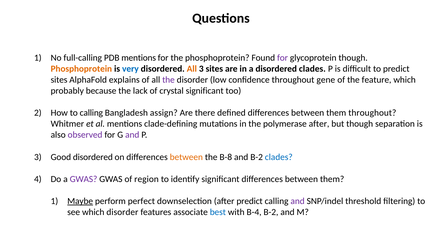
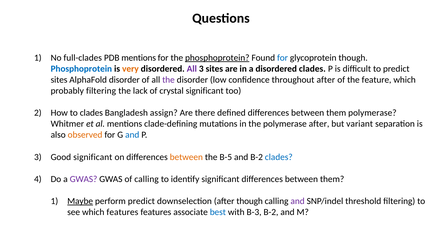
full-calling: full-calling -> full-clades (83, 58)
phosphoprotein underline: none -> present (217, 58)
for colour: purple -> blue (283, 58)
Phosphoprotein colour: orange -> blue (81, 69)
very colour: blue -> orange (130, 69)
All colour: orange -> purple (192, 69)
AlphaFold explains: explains -> disorder (124, 80)
throughout gene: gene -> after (326, 80)
probably because: because -> filtering (101, 91)
to calling: calling -> clades (91, 113)
them throughout: throughout -> polymerase (372, 113)
but though: though -> variant (360, 124)
observed colour: purple -> orange (85, 135)
and colour: purple -> blue (132, 135)
Good disordered: disordered -> significant (93, 157)
B-8: B-8 -> B-5 (226, 157)
of region: region -> calling (147, 179)
perform perfect: perfect -> predict (141, 202)
after predict: predict -> though (250, 202)
which disorder: disorder -> features (122, 213)
B-4: B-4 -> B-3 (254, 213)
